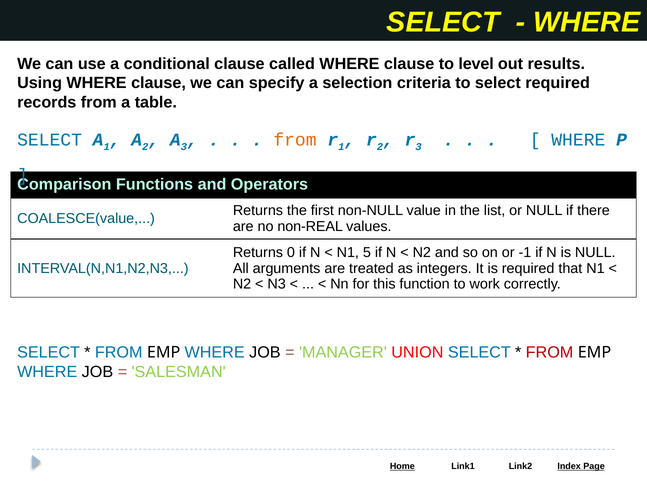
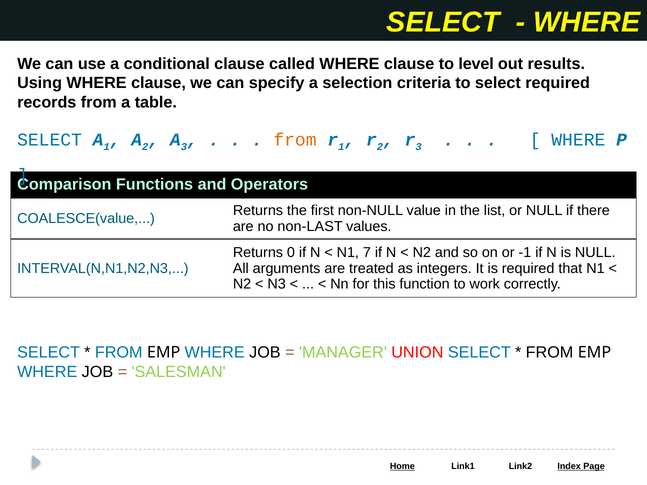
non-REAL: non-REAL -> non-LAST (310, 227)
5: 5 -> 7 (367, 252)
FROM colour: red -> black (550, 353)
